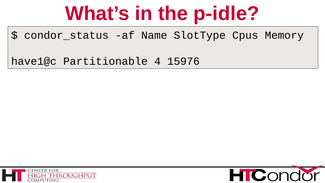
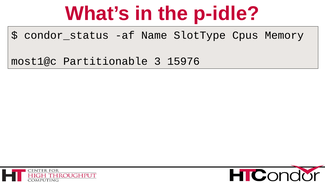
have1@c: have1@c -> most1@c (34, 61)
4: 4 -> 3 (157, 61)
